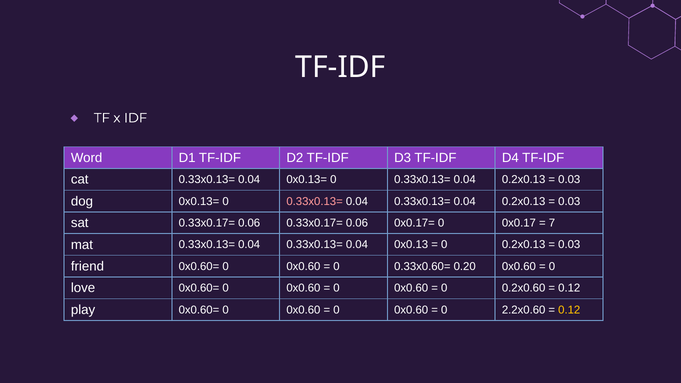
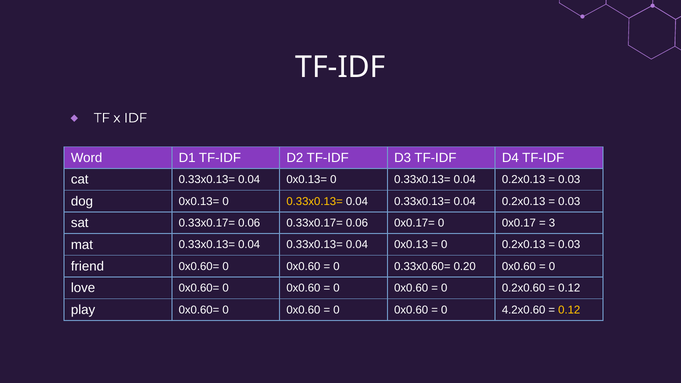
0.33x0.13= colour: pink -> yellow (315, 201)
7: 7 -> 3 (552, 223)
2.2x0.60: 2.2x0.60 -> 4.2x0.60 (524, 310)
